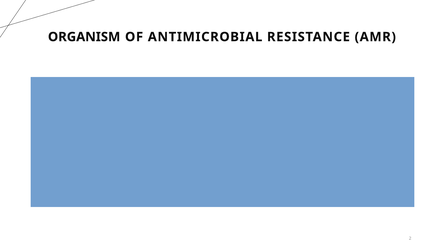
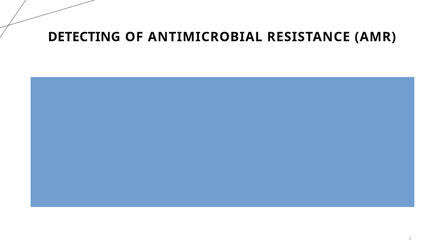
ORGANISM: ORGANISM -> DETECTING (84, 37)
